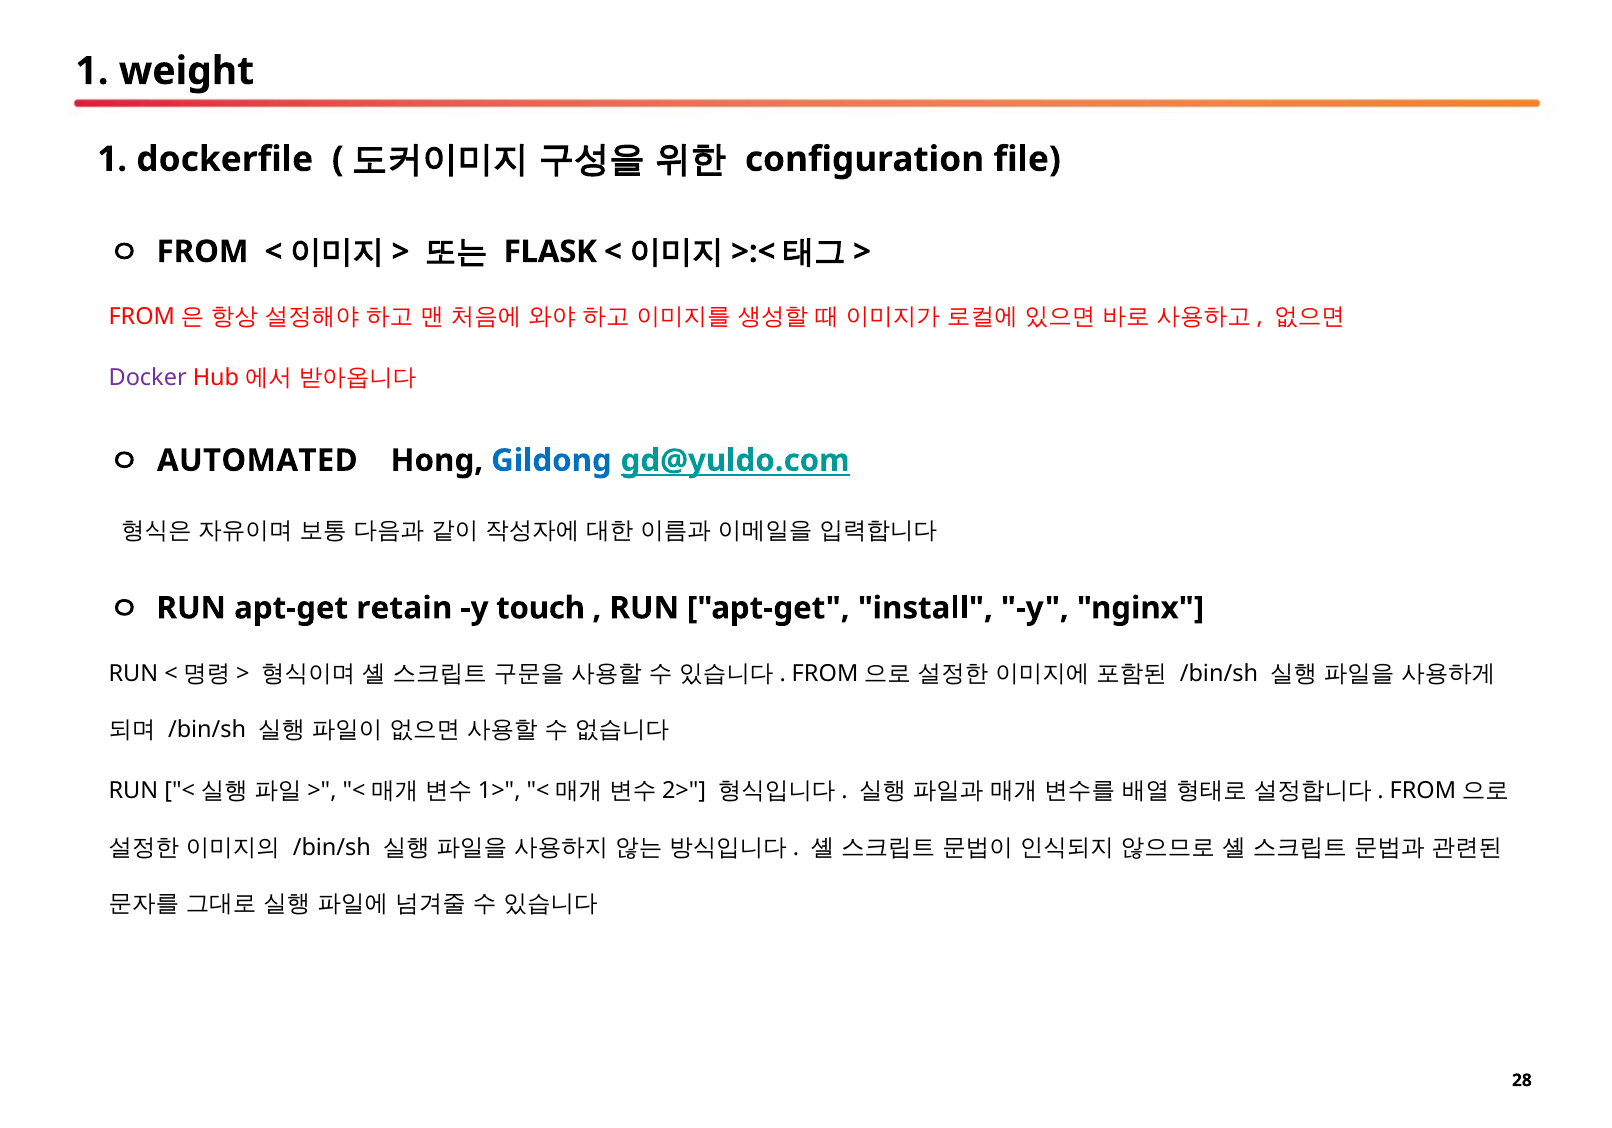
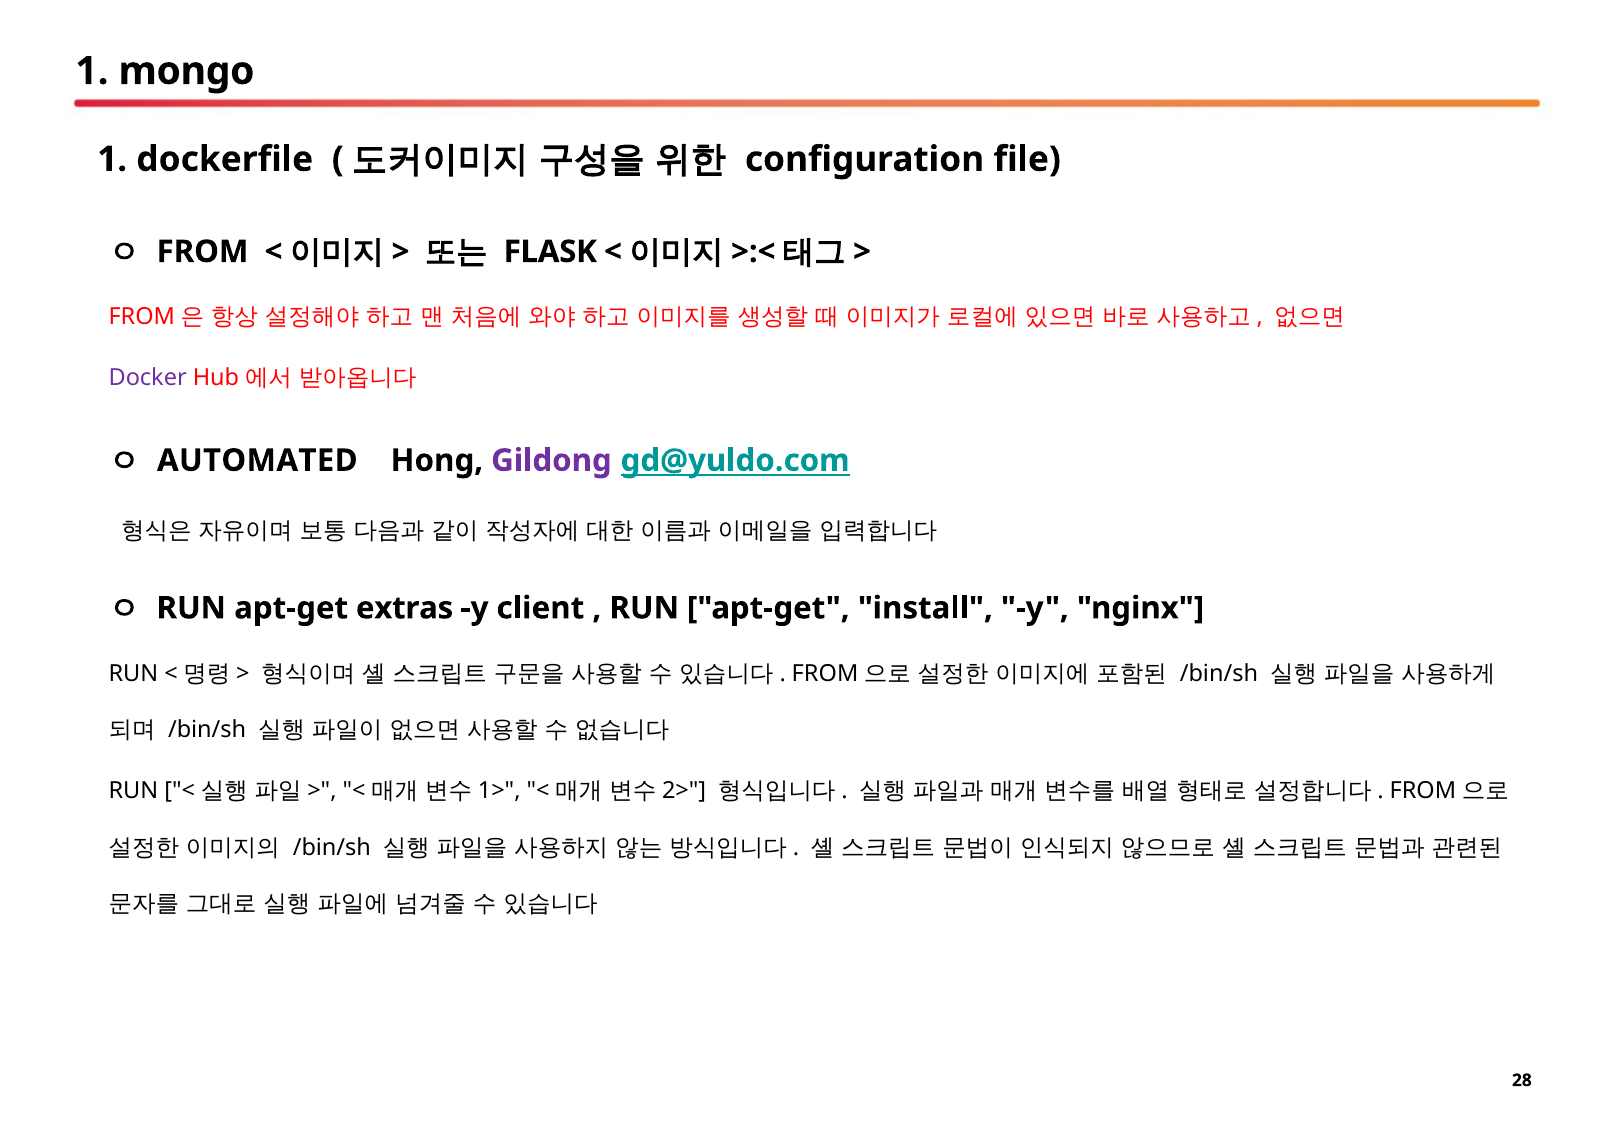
weight: weight -> mongo (187, 71)
Gildong colour: blue -> purple (551, 461)
retain: retain -> extras (405, 608)
touch: touch -> client (540, 608)
